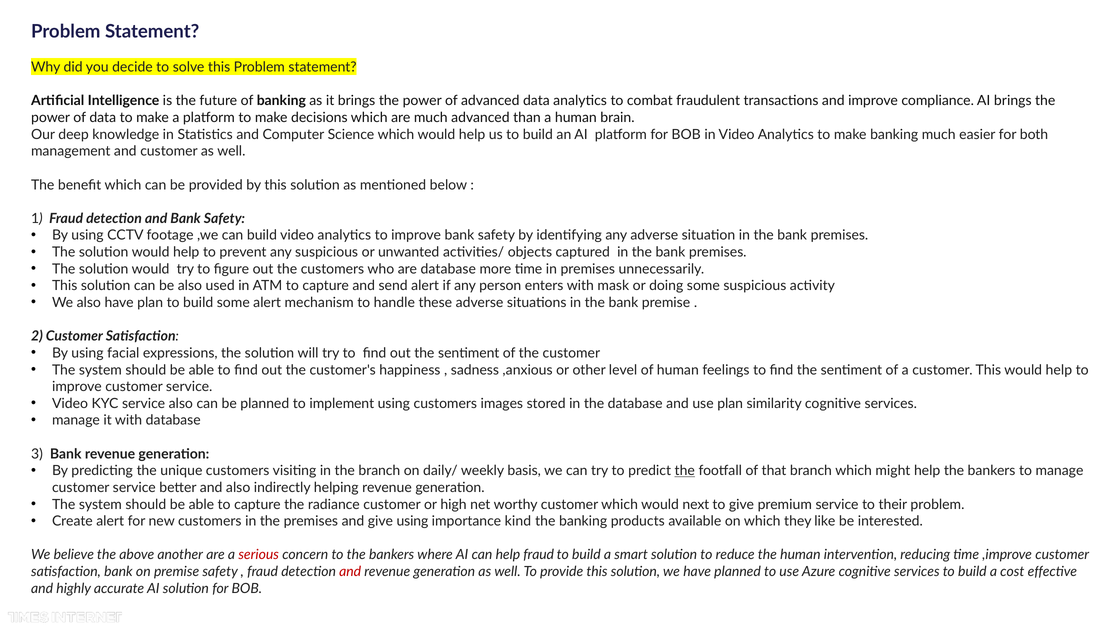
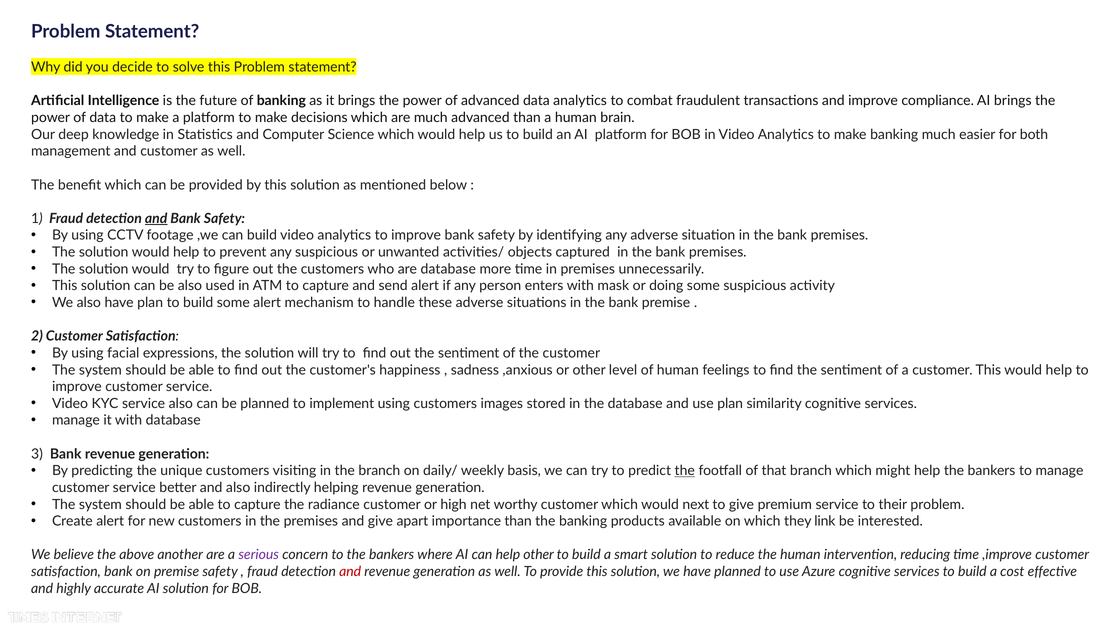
and underline: none -> present (156, 219)
give using: using -> apart (412, 522)
importance kind: kind -> than (518, 522)
like: like -> link (825, 522)
serious colour: red -> purple (259, 555)
help fraud: fraud -> other (539, 555)
